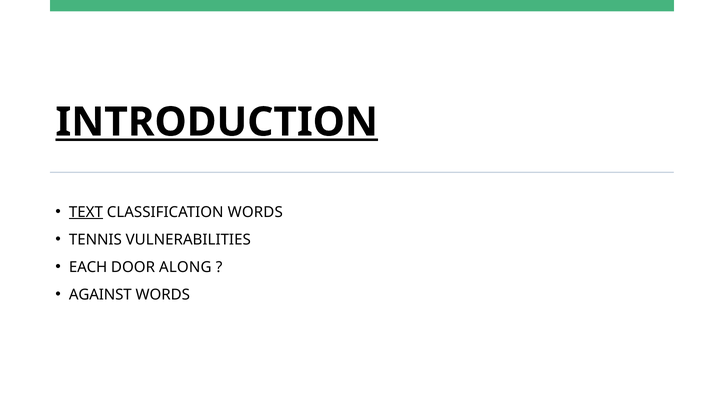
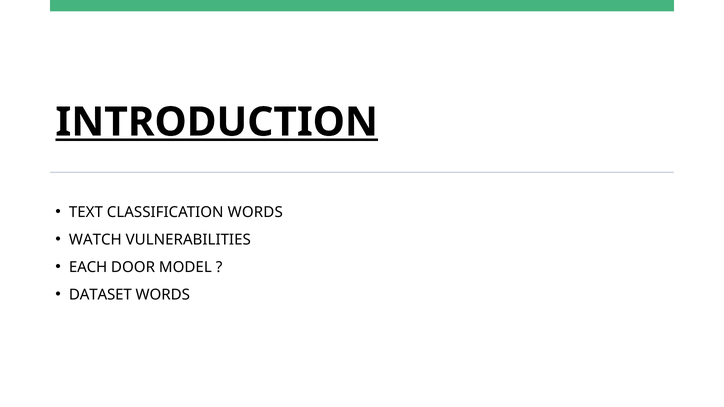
TEXT underline: present -> none (86, 212)
TENNIS: TENNIS -> WATCH (95, 240)
ALONG: ALONG -> MODEL (185, 267)
AGAINST: AGAINST -> DATASET (100, 295)
